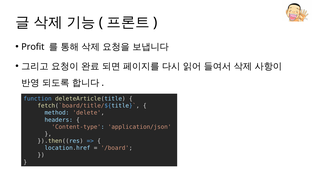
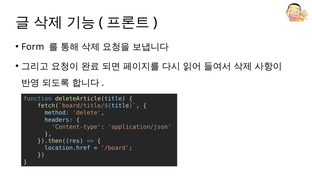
Profit: Profit -> Form (33, 47)
